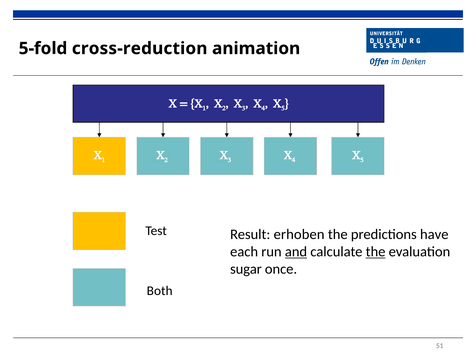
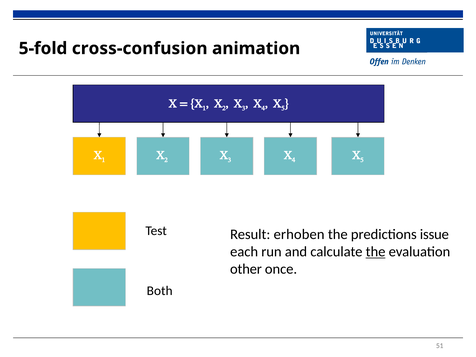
cross-reduction: cross-reduction -> cross-confusion (140, 48)
have: have -> issue (434, 234)
and underline: present -> none (296, 252)
sugar: sugar -> other (246, 269)
